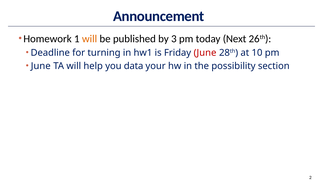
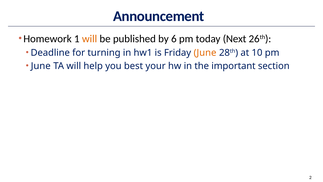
3: 3 -> 6 (174, 39)
June colour: red -> orange (205, 53)
data: data -> best (134, 66)
possibility: possibility -> important (233, 66)
